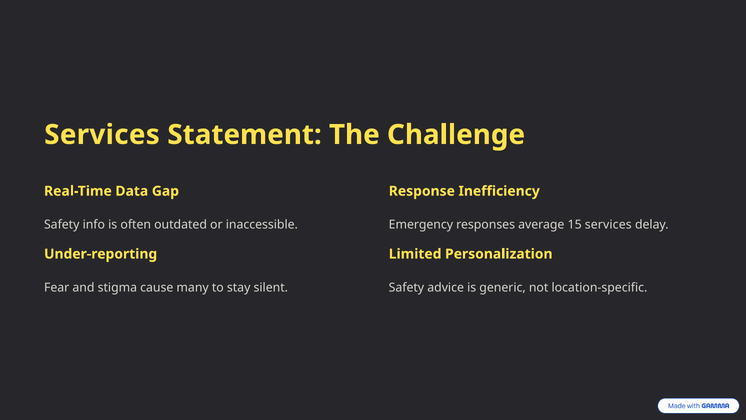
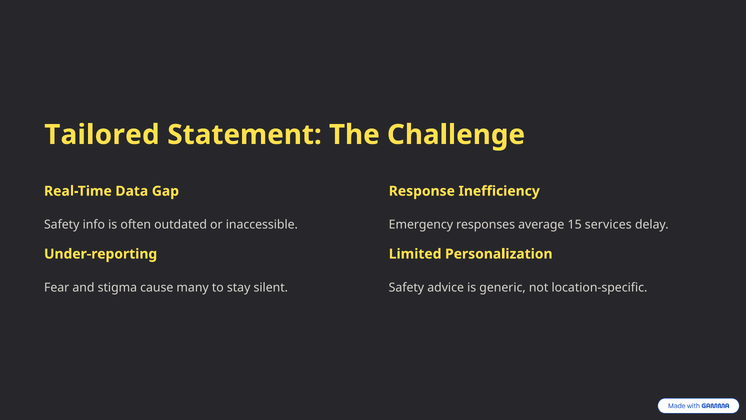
Services: Services -> Tailored (102, 135)
